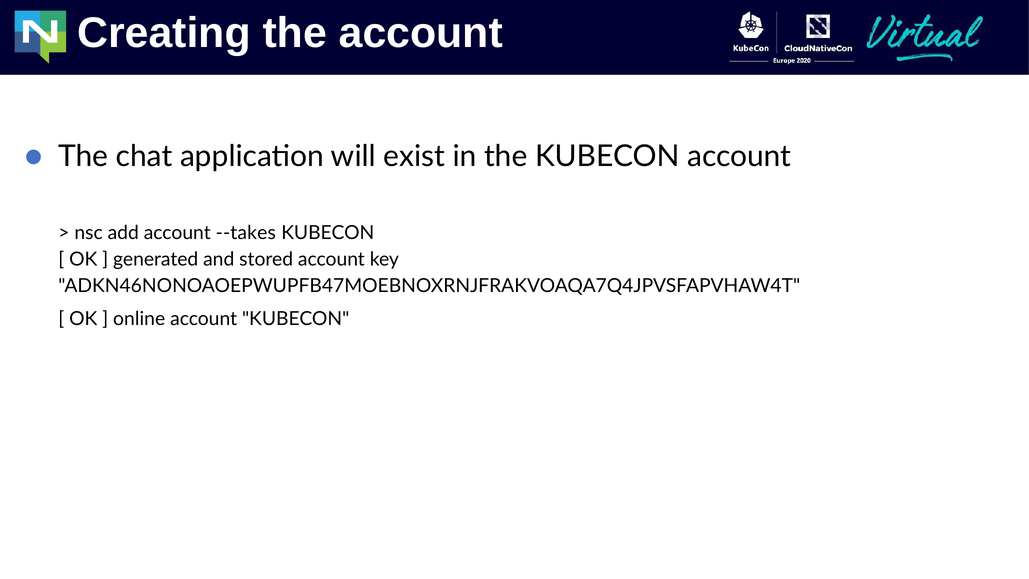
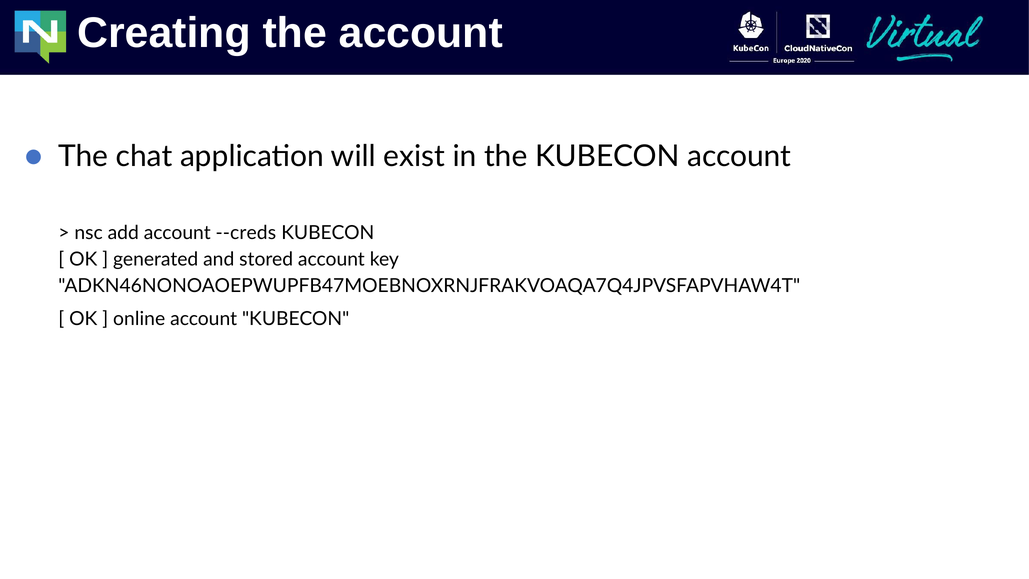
--takes: --takes -> --creds (246, 233)
